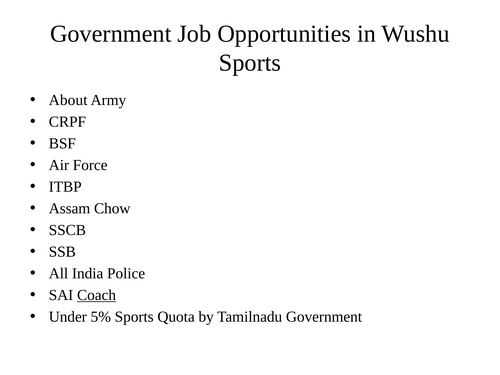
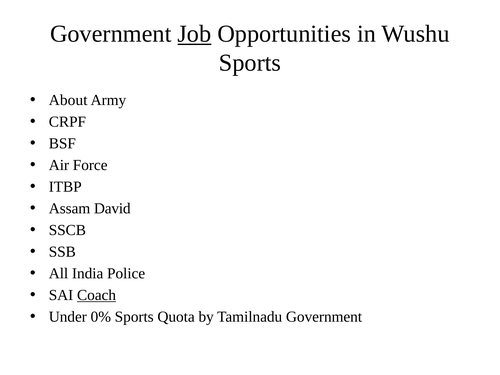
Job underline: none -> present (194, 34)
Chow: Chow -> David (112, 209)
5%: 5% -> 0% (101, 317)
